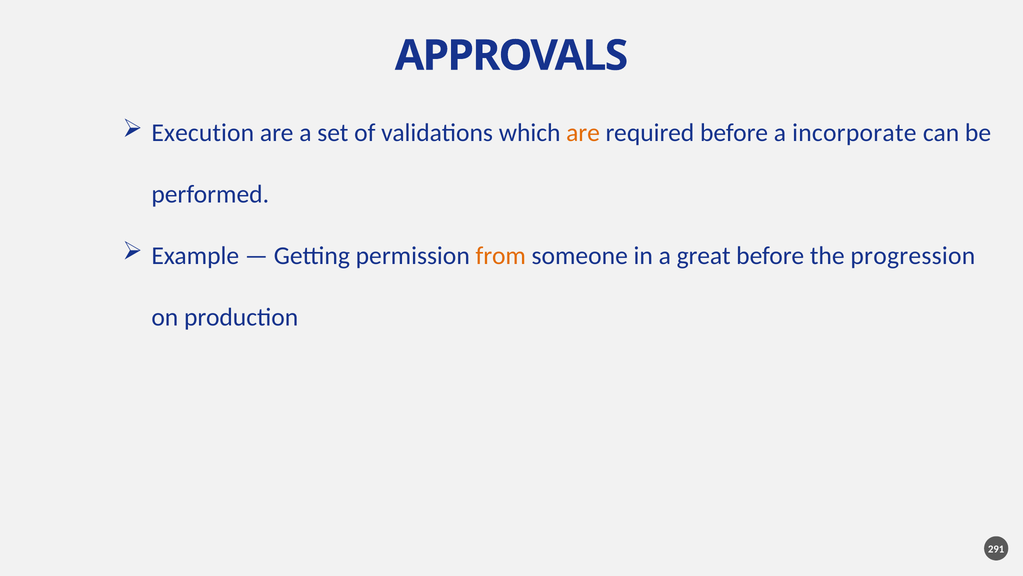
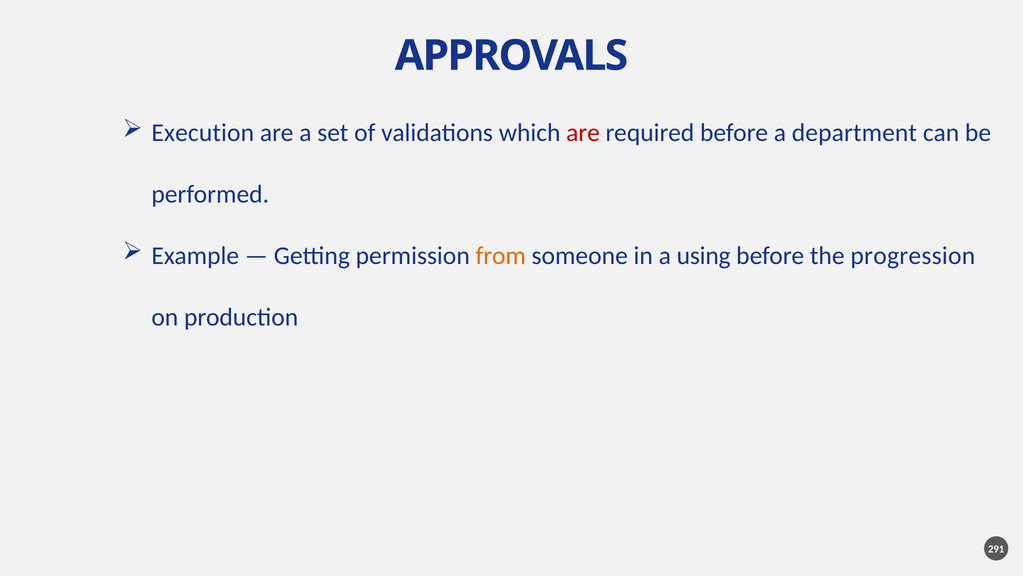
are colour: orange -> red (583, 133)
incorporate: incorporate -> department (854, 133)
great: great -> using (704, 255)
